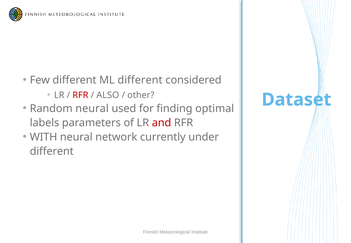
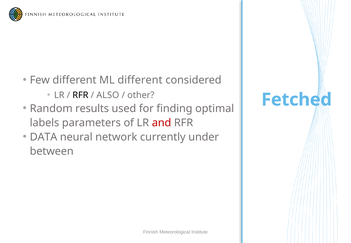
RFR colour: red -> black (80, 95)
Dataset: Dataset -> Fetched (297, 100)
Random neural: neural -> results (92, 109)
WITH: WITH -> DATA (44, 137)
different: different -> between (52, 151)
